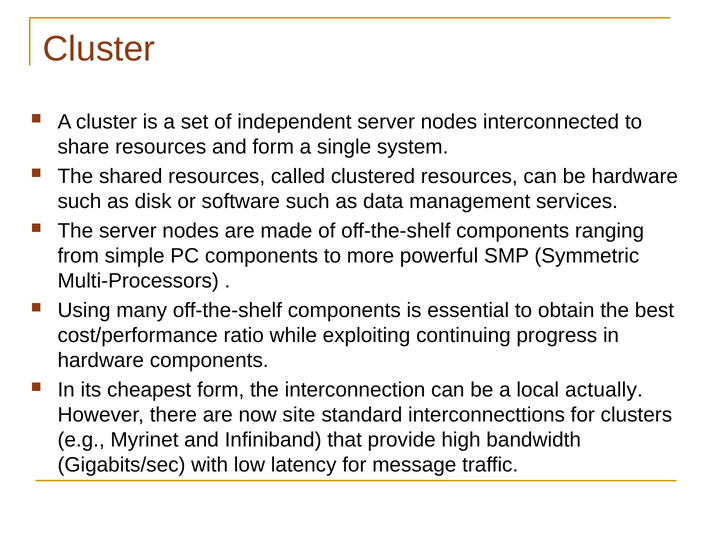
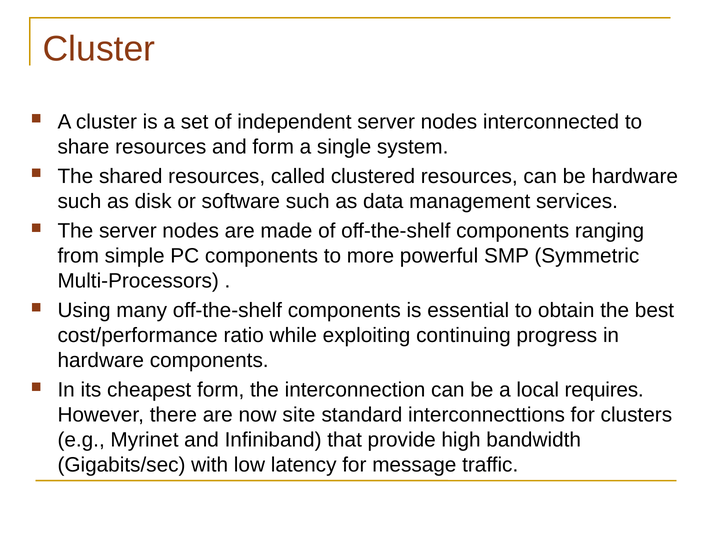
actually: actually -> requires (604, 390)
